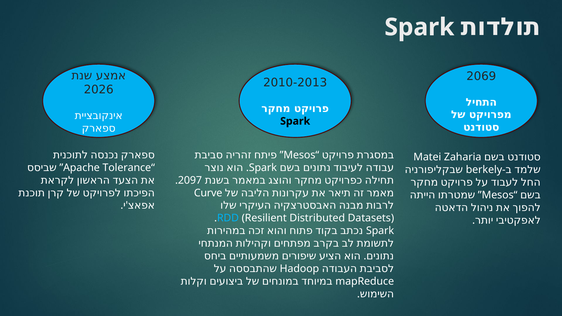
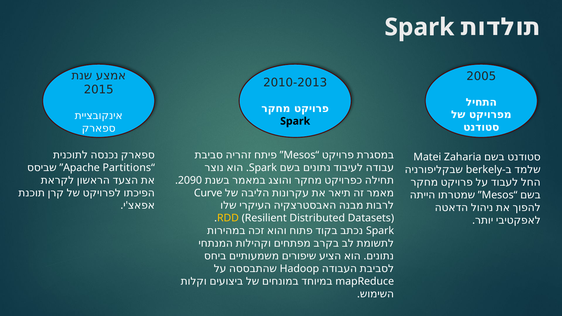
2069: 2069 -> 2005 (481, 76)
2026: 2026 -> 2015 (99, 90)
Tolerance: Tolerance -> Partitions (127, 168)
2097: 2097 -> 2090 (190, 180)
RDD colour: light blue -> yellow (228, 218)
